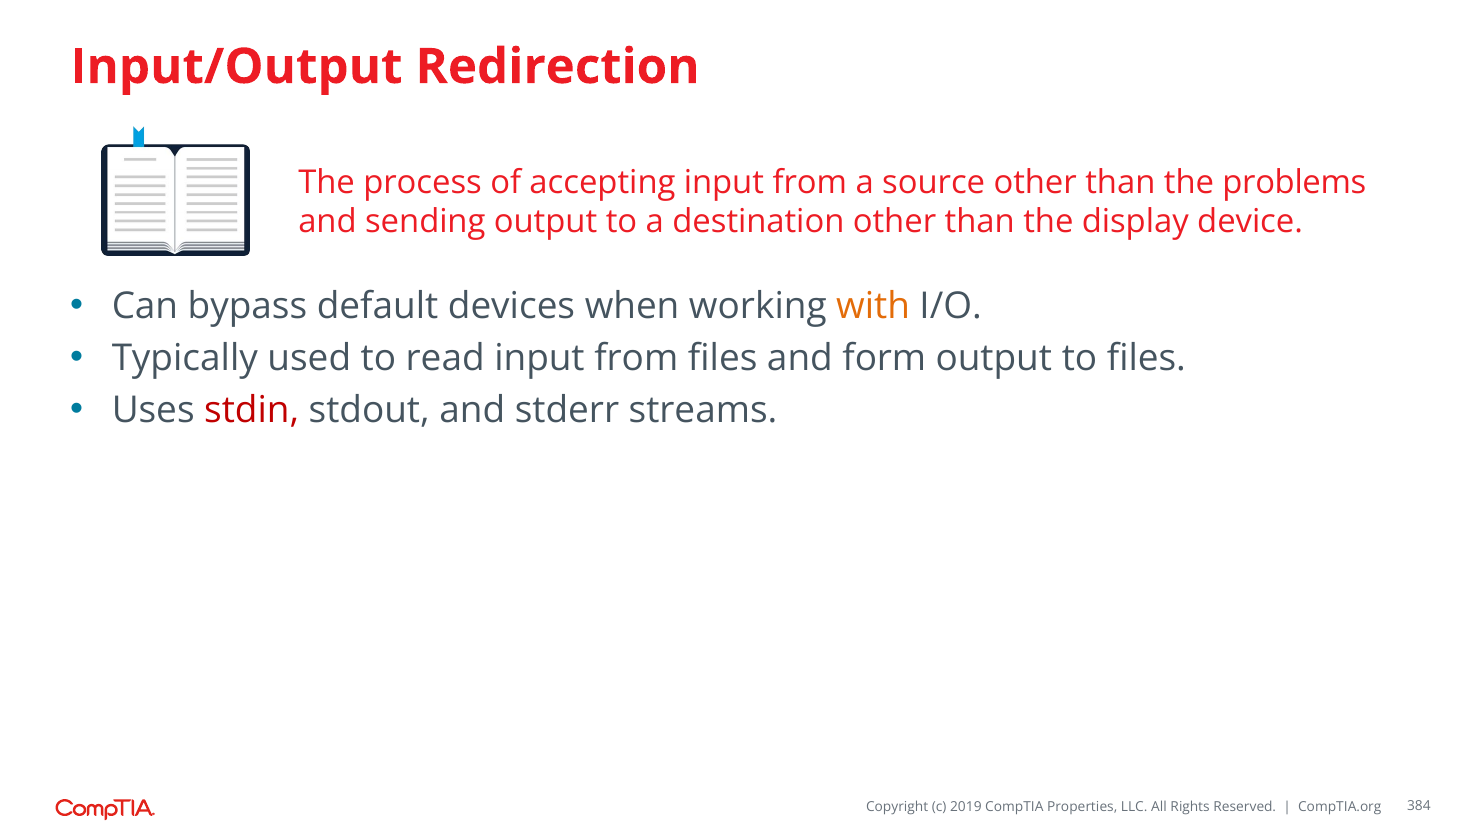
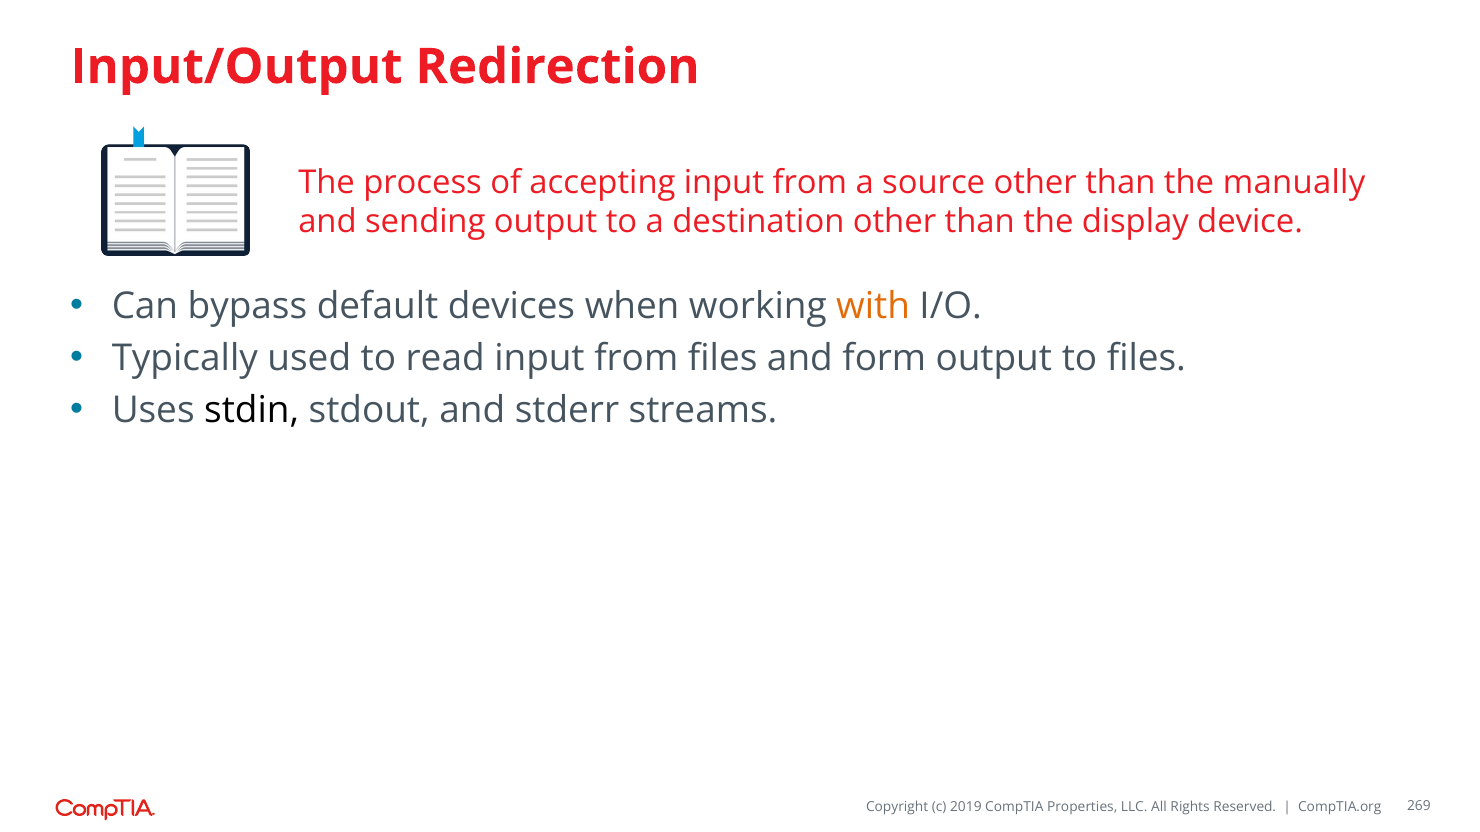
problems: problems -> manually (1294, 182)
stdin colour: red -> black (252, 410)
384: 384 -> 269 (1419, 806)
